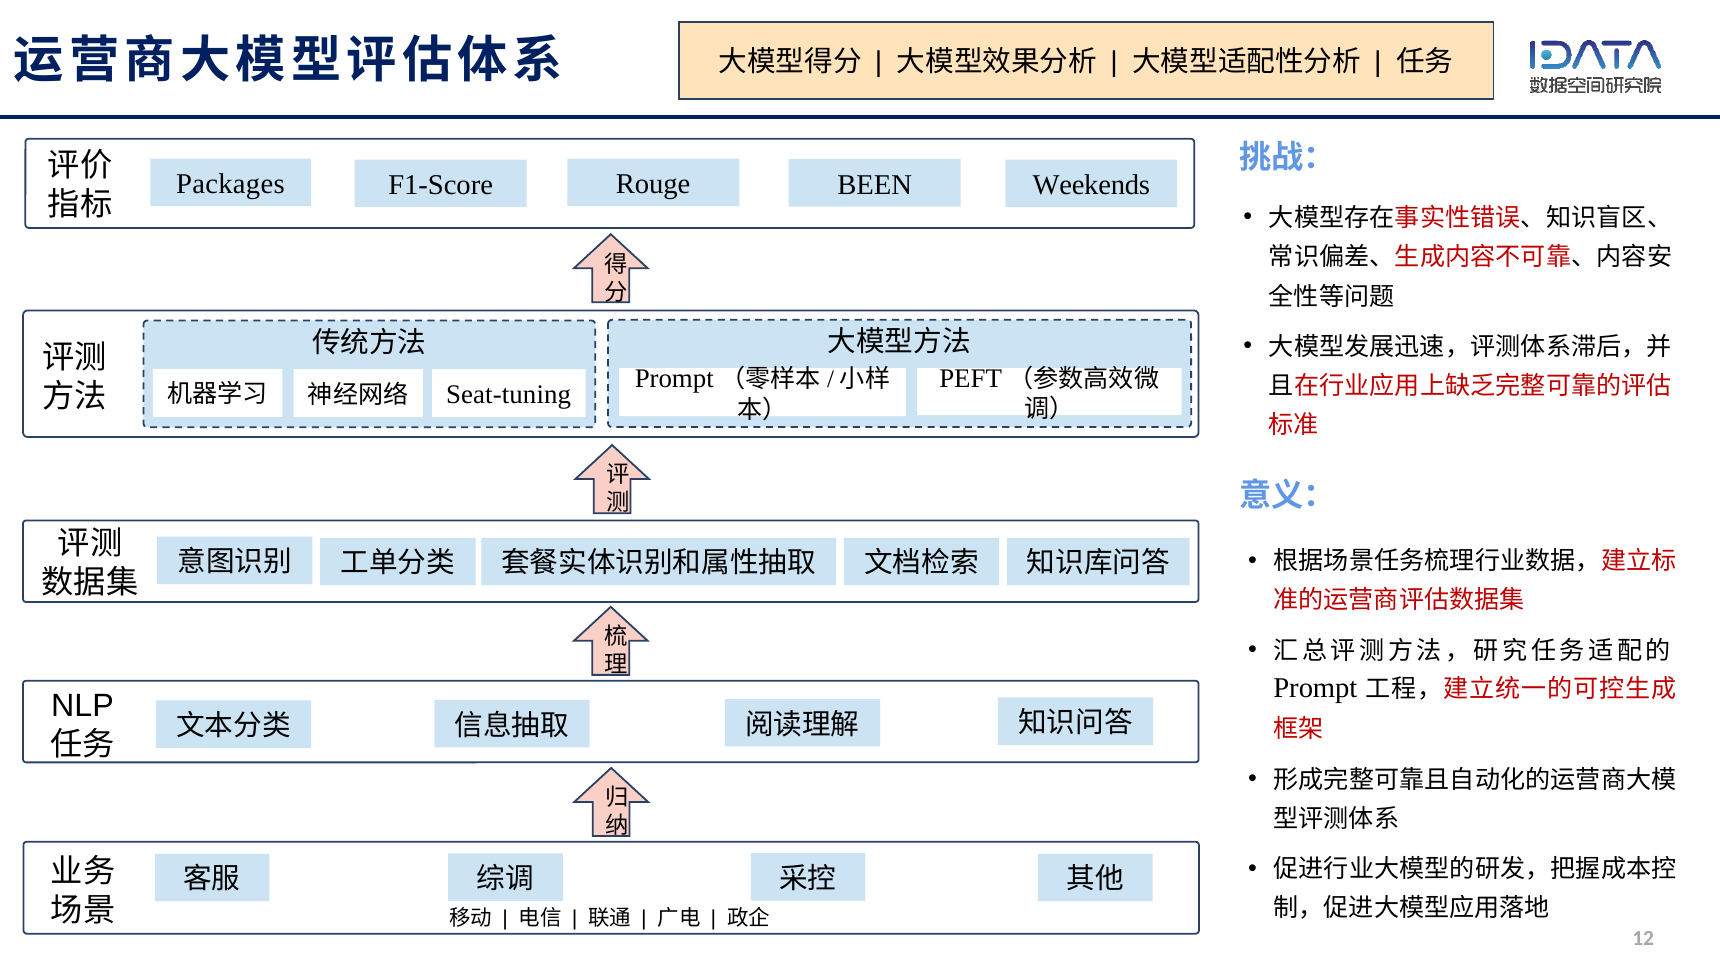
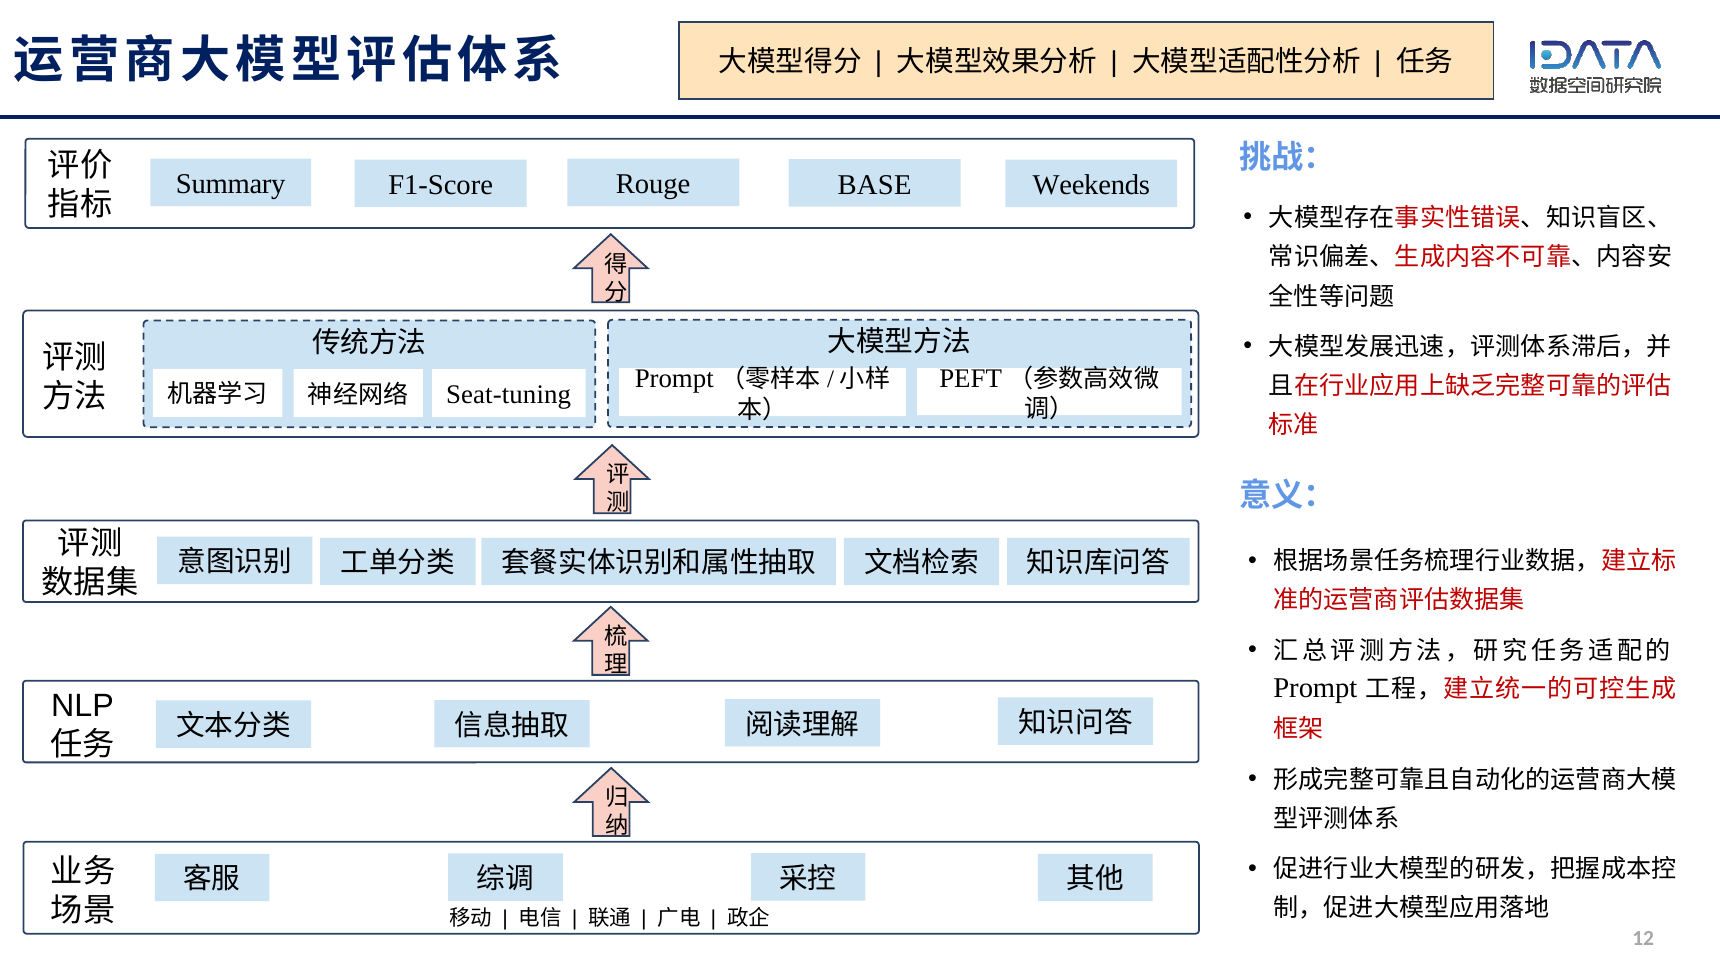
Packages: Packages -> Summary (231, 185)
BEEN: BEEN -> BASE (875, 185)
